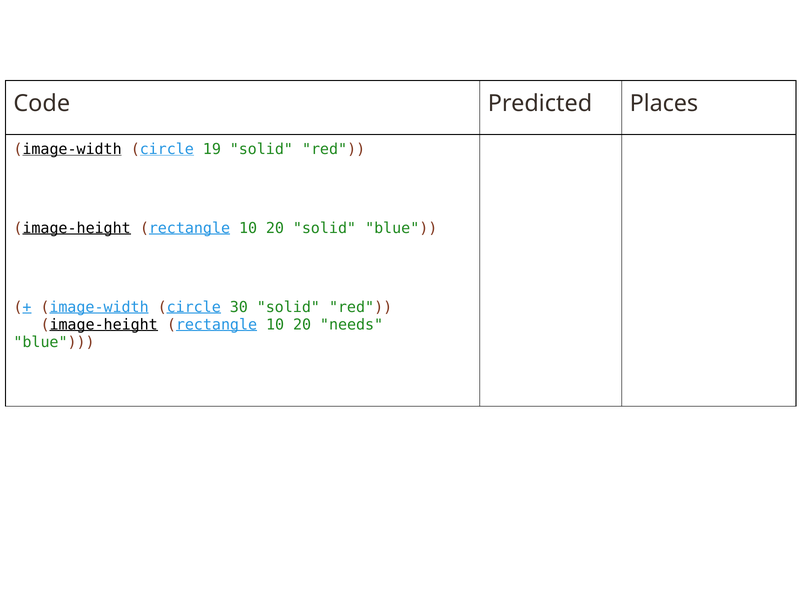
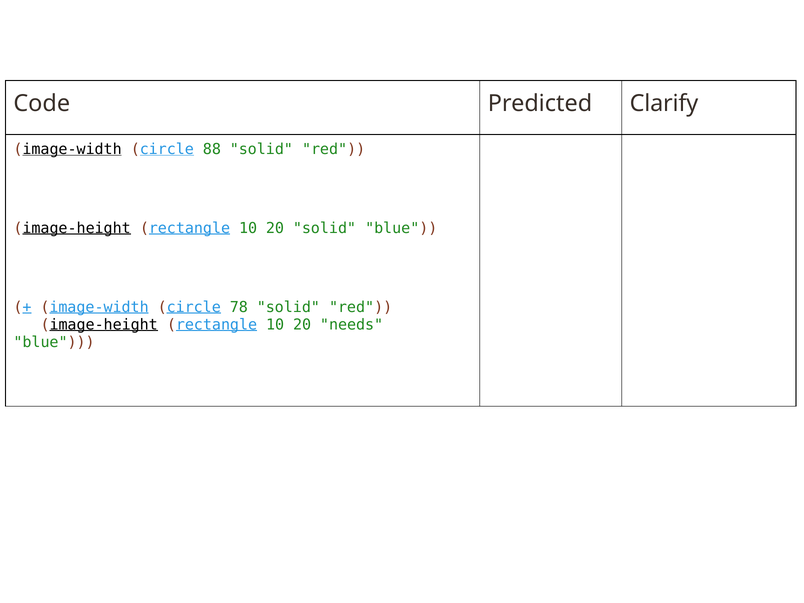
Places: Places -> Clarify (664, 104)
19: 19 -> 88 (212, 149)
30: 30 -> 78 (239, 307)
